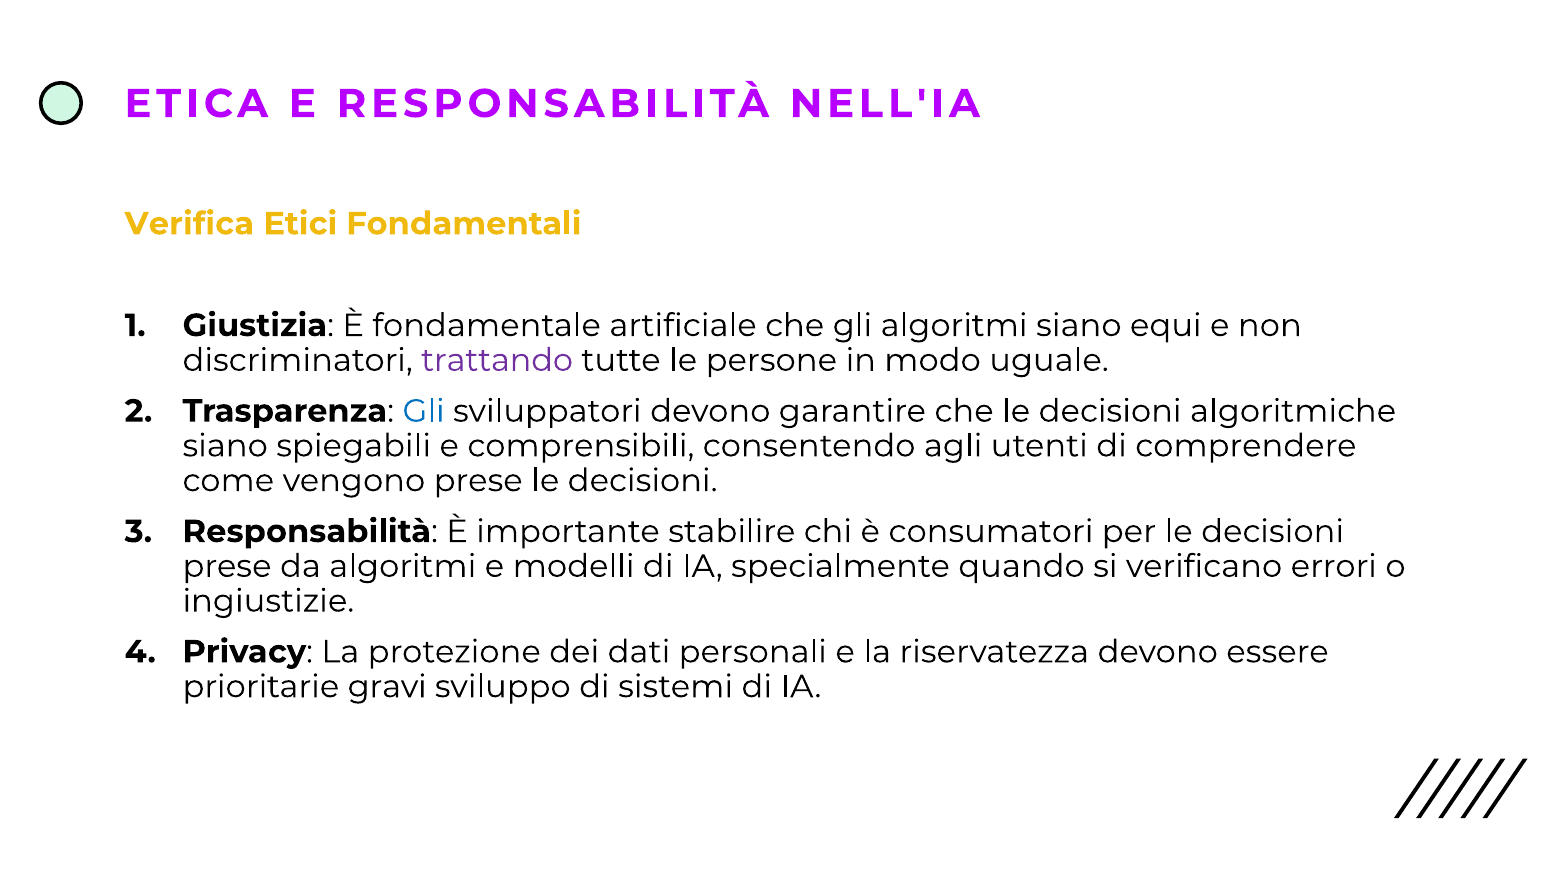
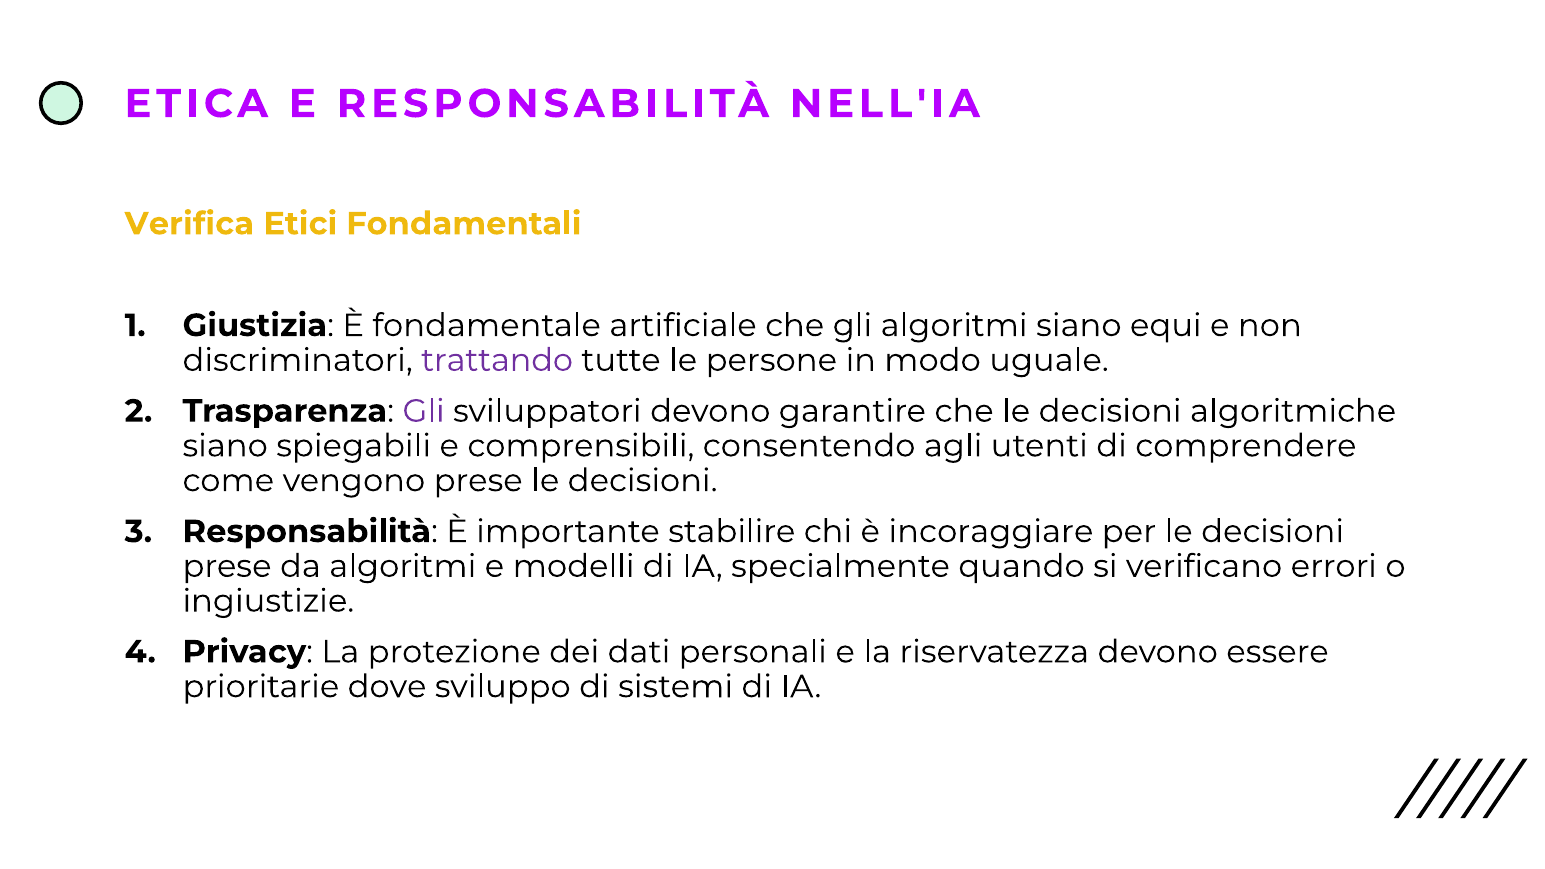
Gli colour: blue -> purple (424, 411)
consumatori: consumatori -> incoraggiare (991, 532)
gravi: gravi -> dove (387, 687)
